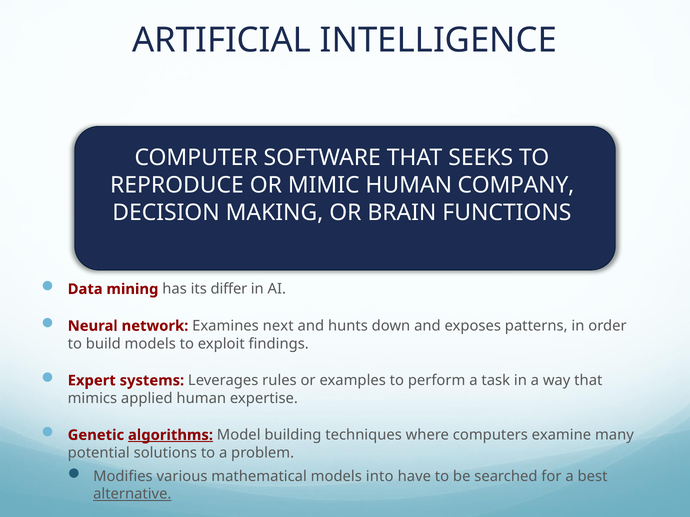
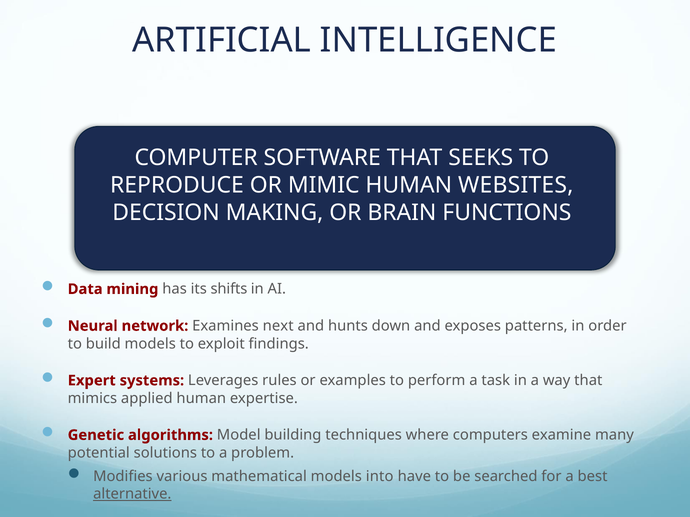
COMPANY: COMPANY -> WEBSITES (516, 185)
differ: differ -> shifts (229, 289)
algorithms underline: present -> none (170, 435)
